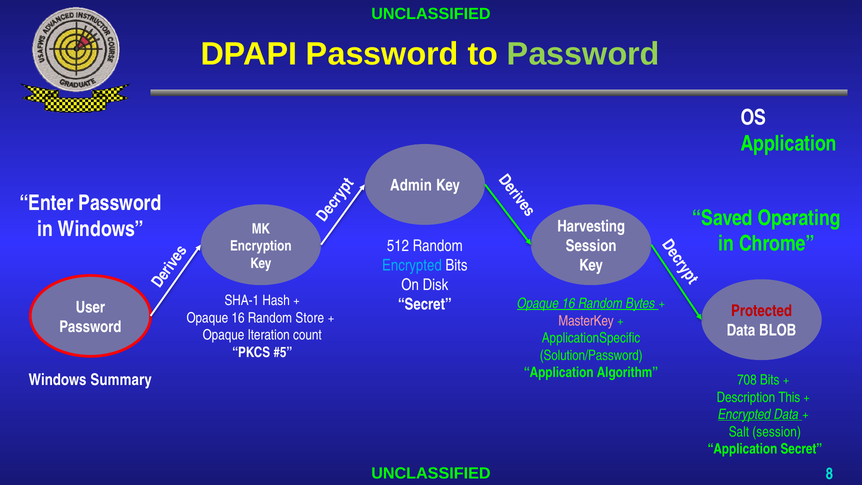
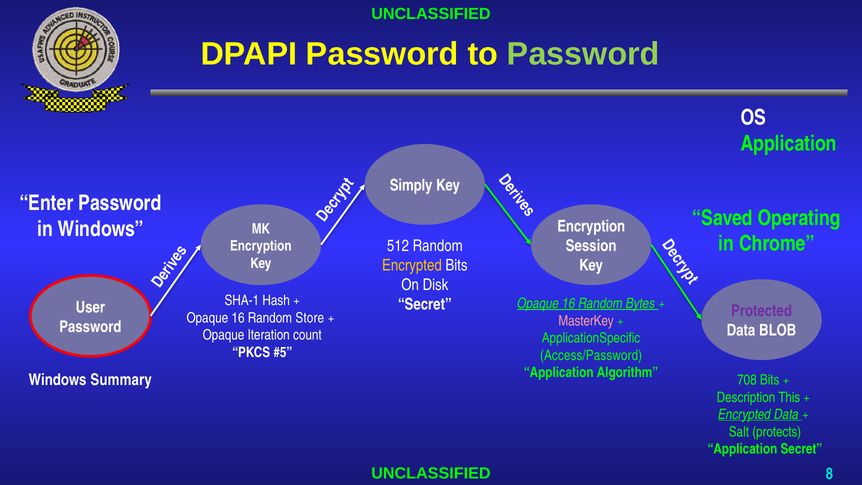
Admin: Admin -> Simply (411, 186)
Harvesting: Harvesting -> Encryption (591, 226)
Encrypted colour: light blue -> yellow (412, 265)
Protected colour: red -> purple (762, 311)
Solution/Password: Solution/Password -> Access/Password (591, 355)
Salt session: session -> protects (777, 432)
